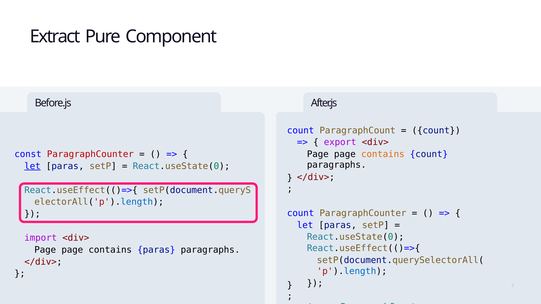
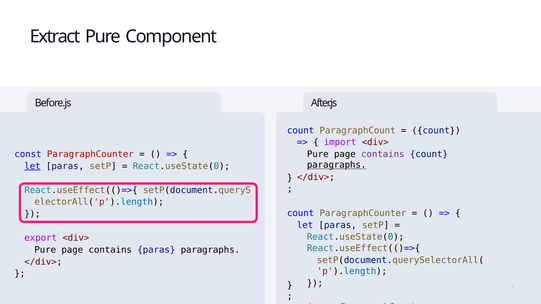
export: export -> import (340, 142)
Page: Page -> Pure (318, 154)
contains colour: orange -> purple (383, 154)
paragraphs underline: none -> present (337, 165)
import: import -> export (41, 238)
Page: Page -> Pure (45, 250)
